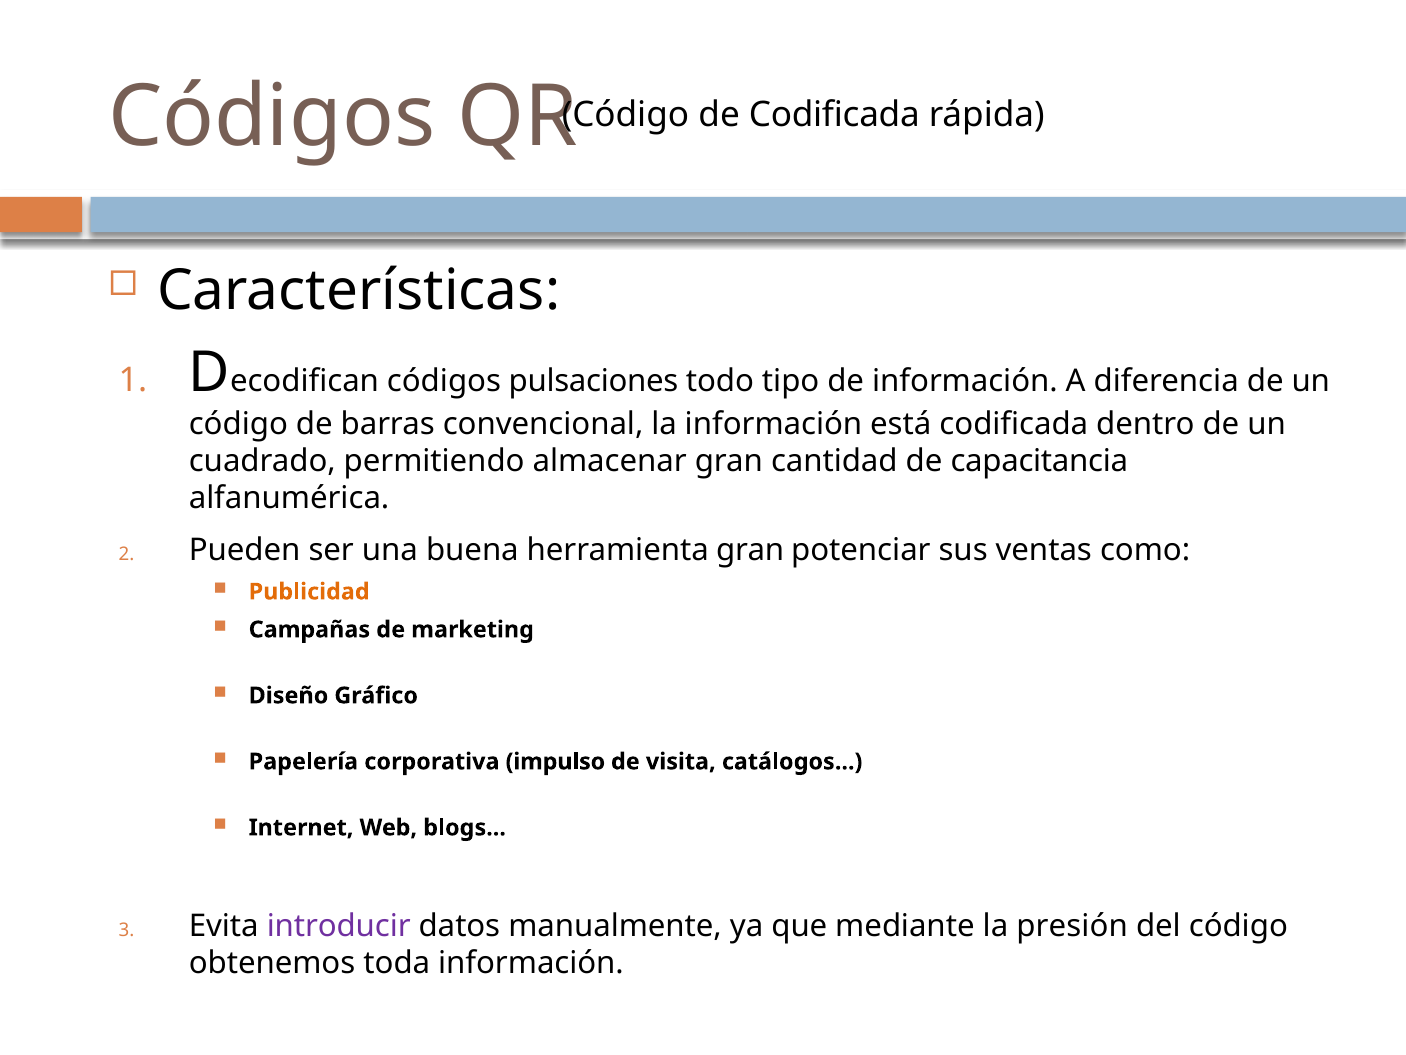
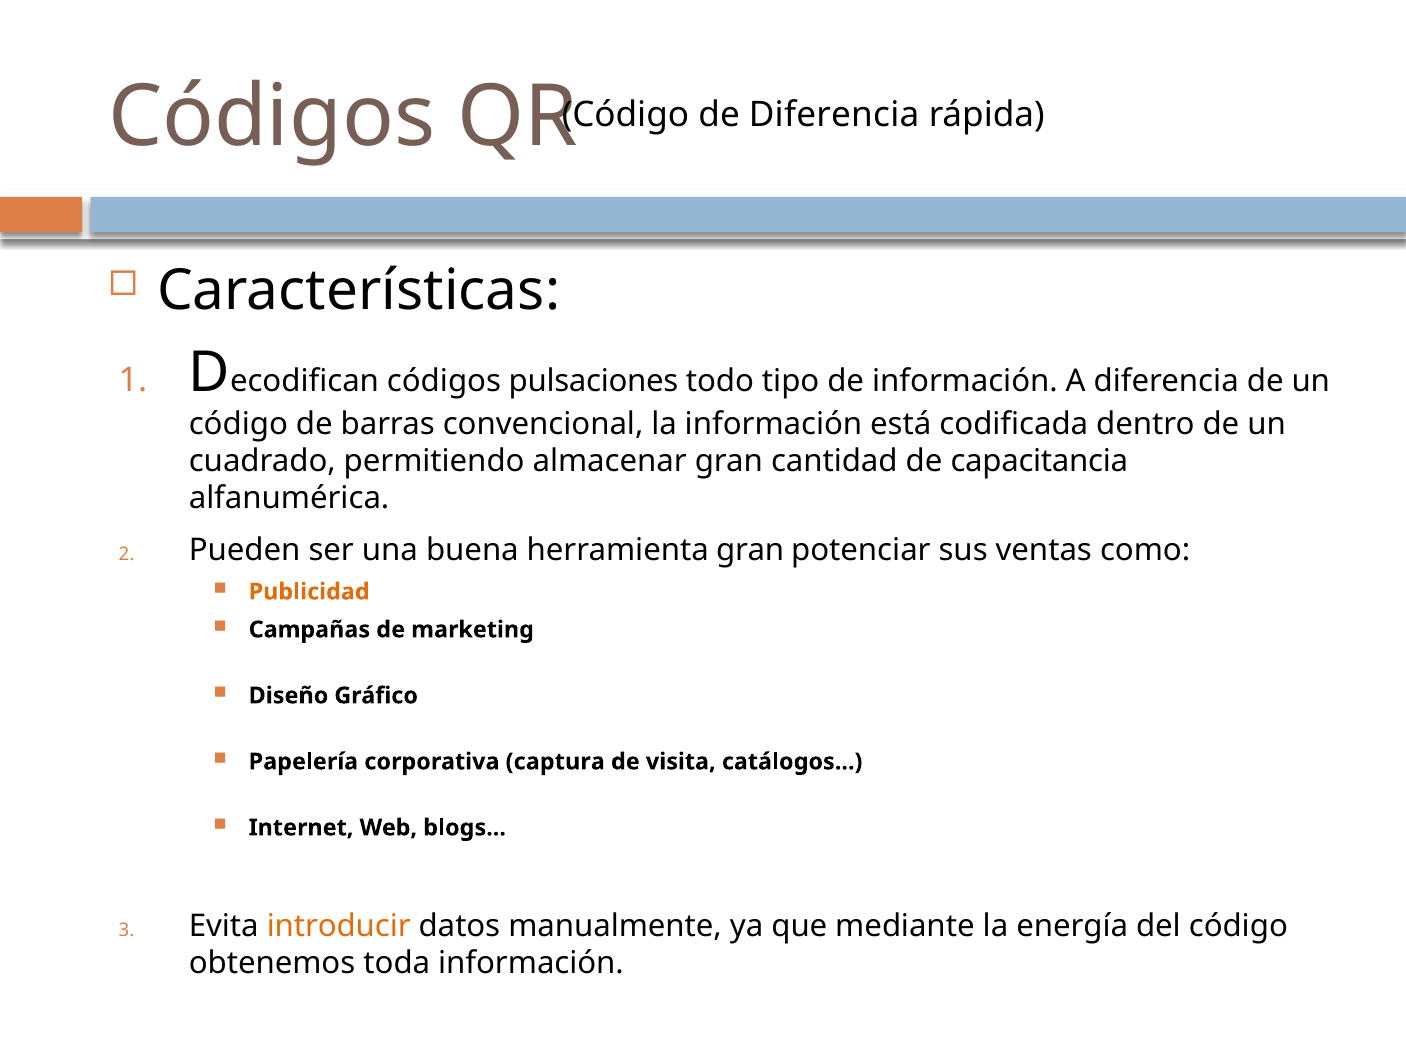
de Codificada: Codificada -> Diferencia (834, 115)
impulso: impulso -> captura (555, 761)
introducir colour: purple -> orange (339, 925)
presión: presión -> energía (1072, 925)
